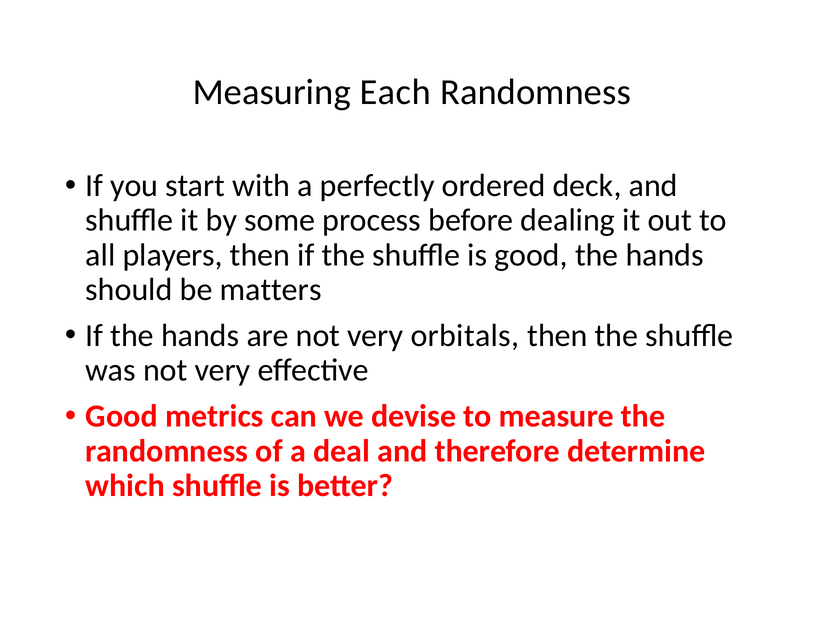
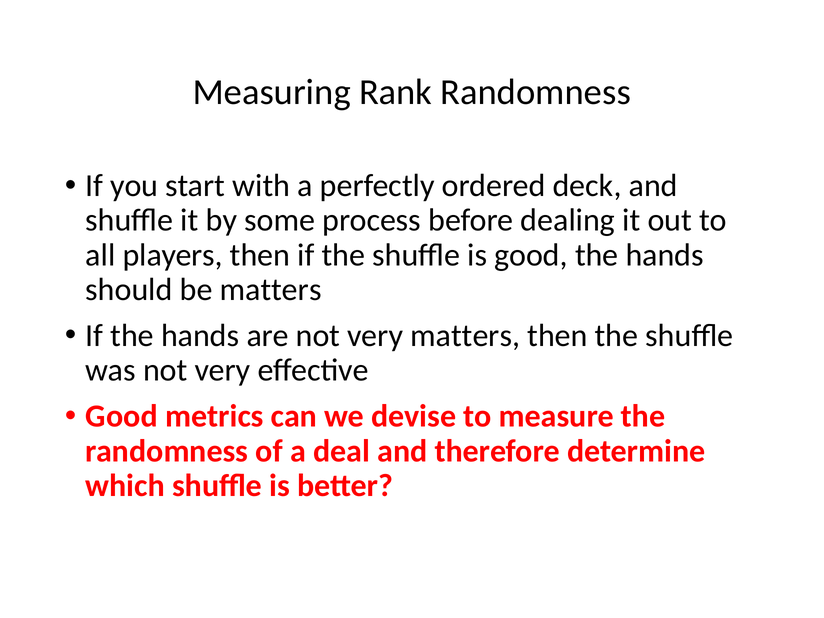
Each: Each -> Rank (396, 92)
very orbitals: orbitals -> matters (465, 336)
